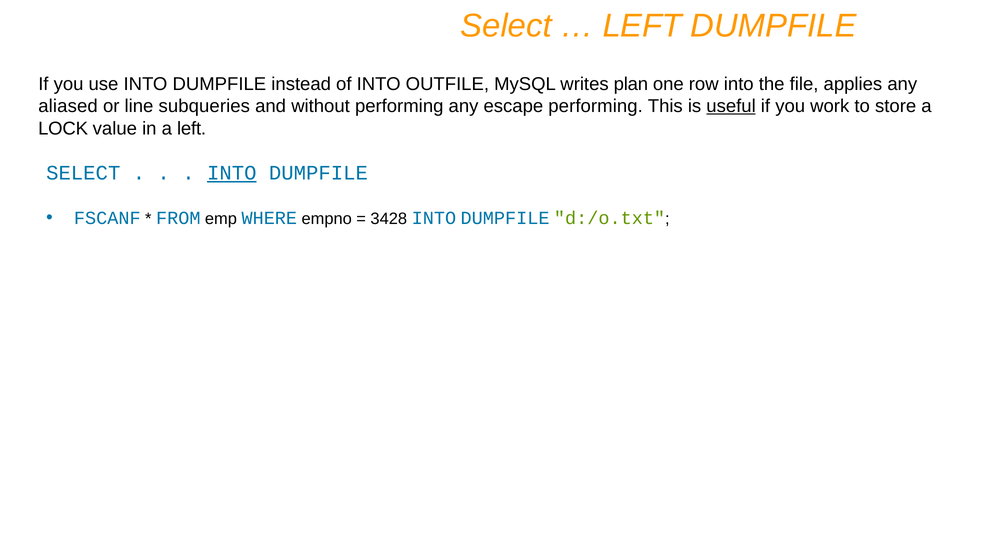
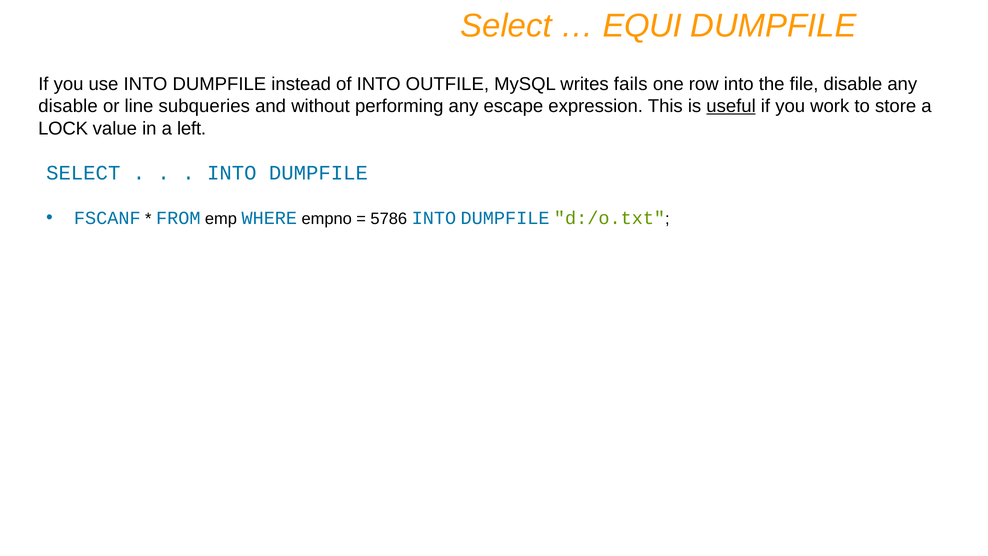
LEFT: LEFT -> EQUI (642, 26)
plan: plan -> fails (631, 84)
file applies: applies -> disable (853, 84)
aliased: aliased -> disable (68, 106)
escape performing: performing -> expression (596, 106)
INTO underline: present -> none (232, 173)
3428: 3428 -> 5786 (389, 219)
